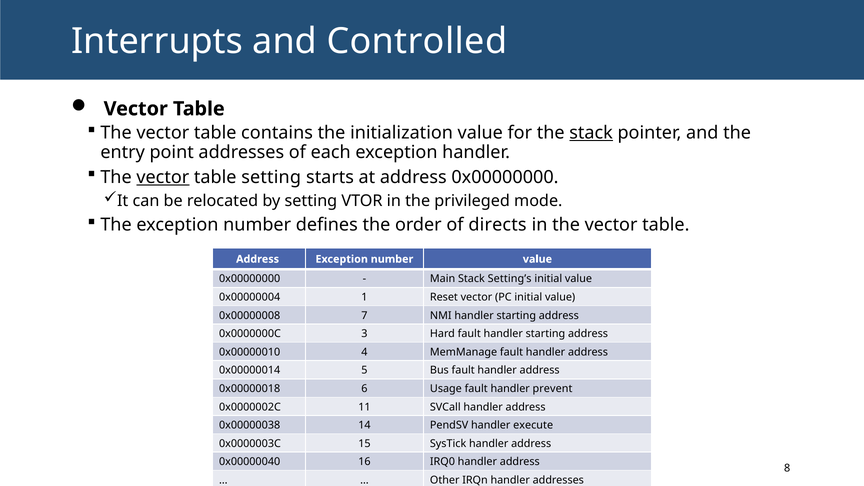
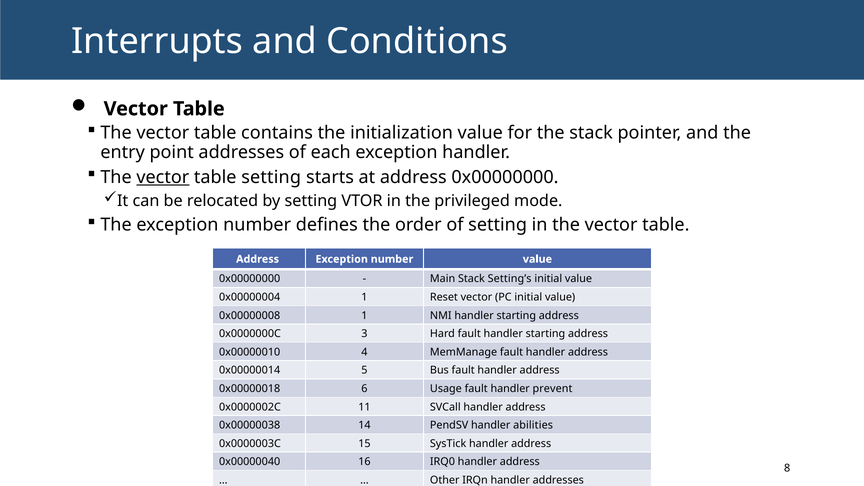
Controlled: Controlled -> Conditions (417, 41)
stack underline: present -> none (591, 133)
of directs: directs -> setting (498, 225)
0x00000008 7: 7 -> 1 (364, 315)
execute: execute -> abilities (533, 425)
